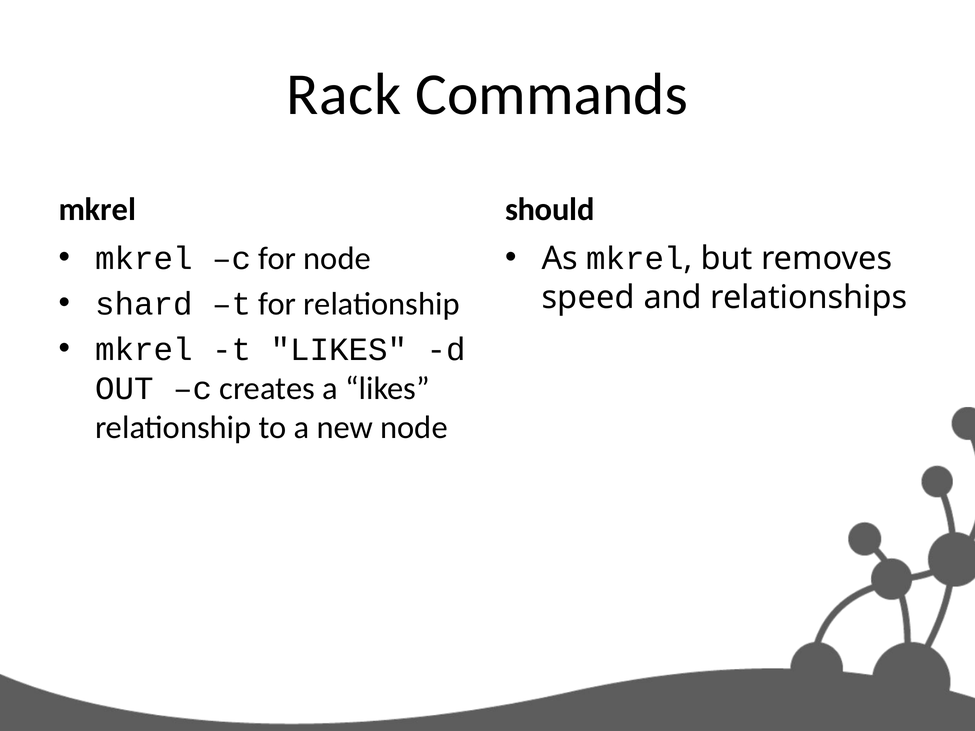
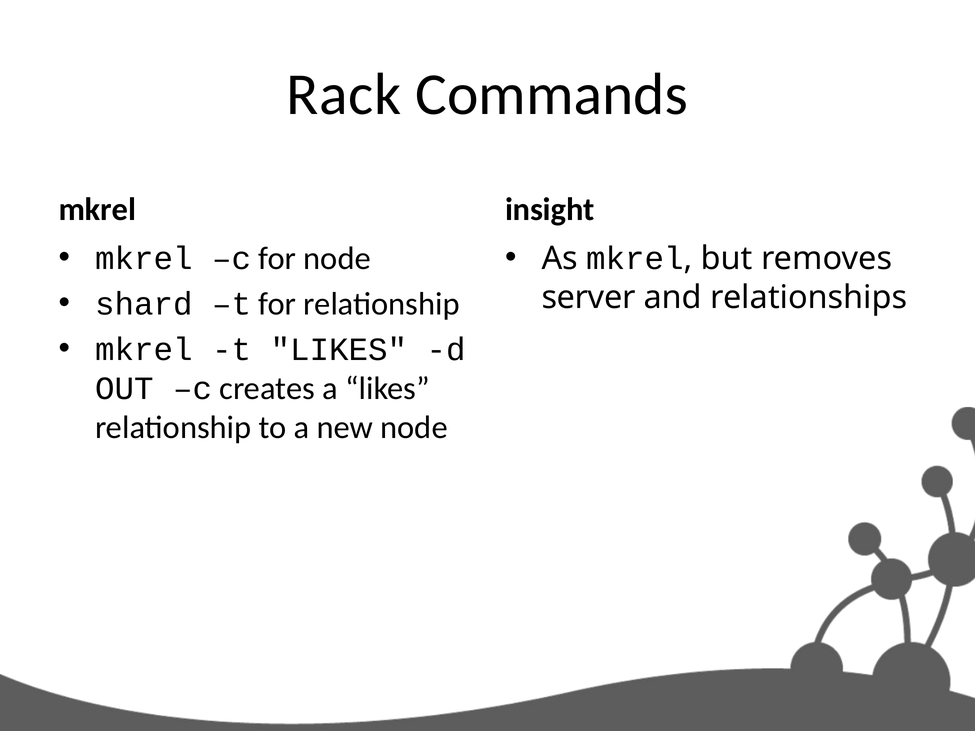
should: should -> insight (550, 210)
speed: speed -> server (589, 298)
